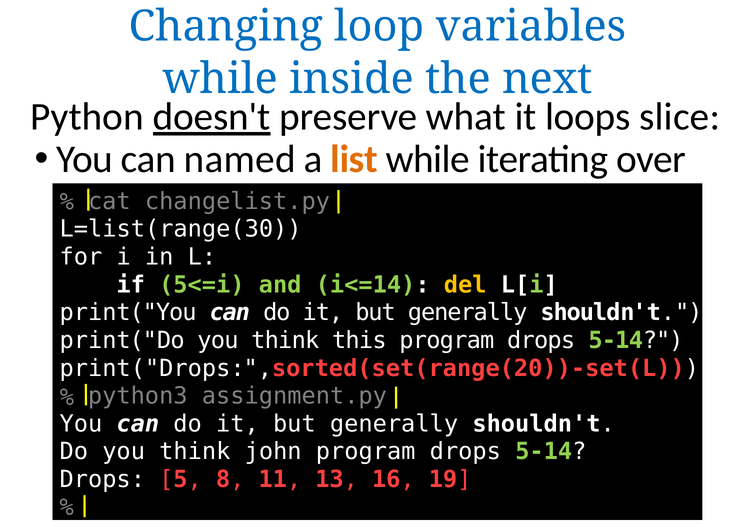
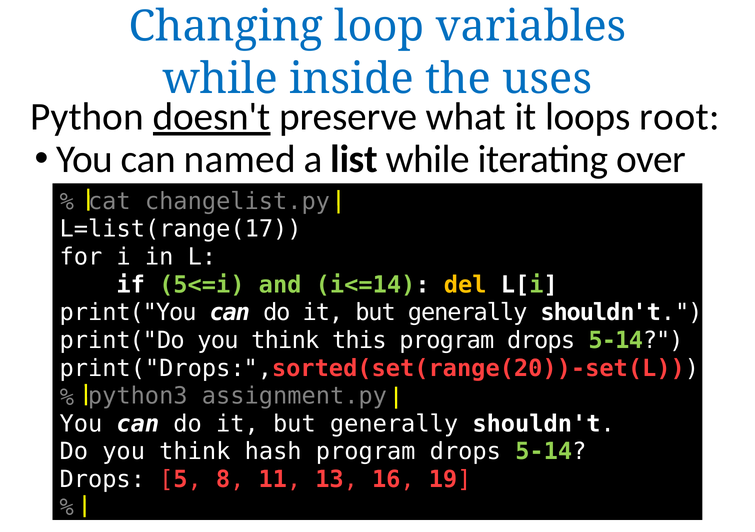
next: next -> uses (547, 79)
slice: slice -> root (680, 117)
list colour: orange -> black (354, 159)
L=list(range(30: L=list(range(30 -> L=list(range(17 (181, 229)
john: john -> hash (273, 452)
